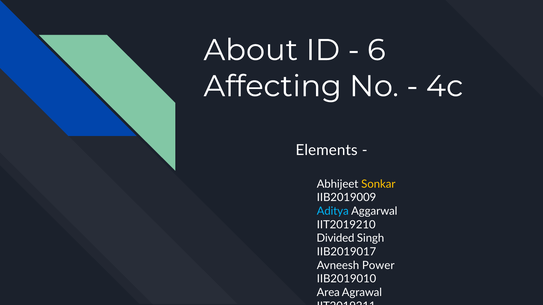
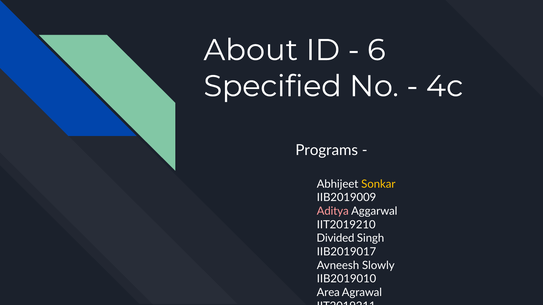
Affecting: Affecting -> Specified (273, 86)
Elements: Elements -> Programs (327, 151)
Aditya colour: light blue -> pink (333, 211)
Power: Power -> Slowly (378, 266)
